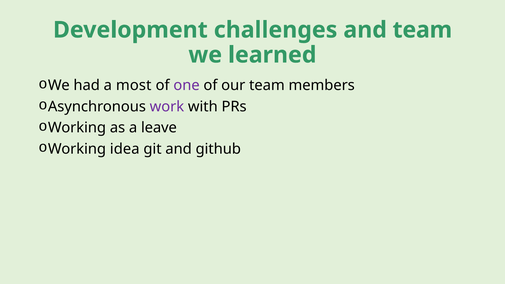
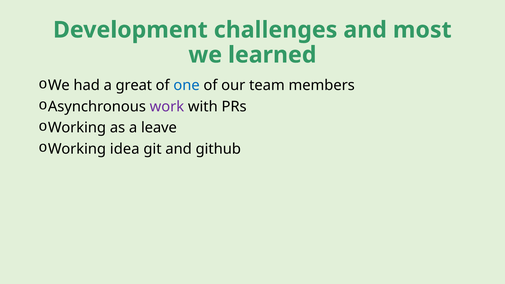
and team: team -> most (422, 30)
most: most -> great (134, 85)
one colour: purple -> blue (187, 85)
